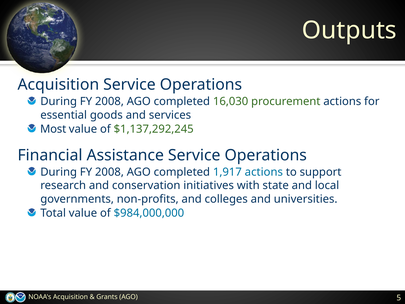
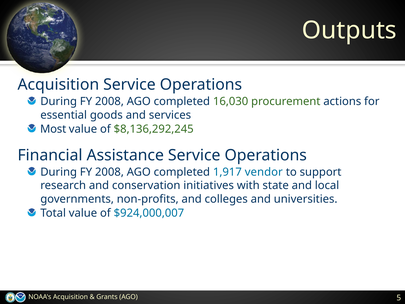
$1,137,292,245: $1,137,292,245 -> $8,136,292,245 (154, 129)
1,917 actions: actions -> vendor (264, 172)
$984,000,000: $984,000,000 -> $924,000,007 (149, 213)
